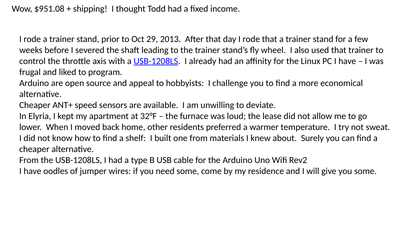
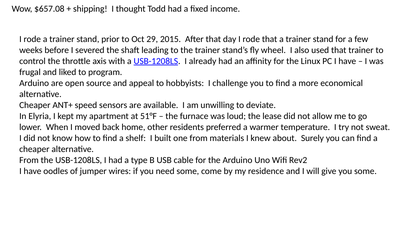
$951.08: $951.08 -> $657.08 (49, 9)
2013: 2013 -> 2015 (171, 39)
32°F: 32°F -> 51°F (149, 116)
